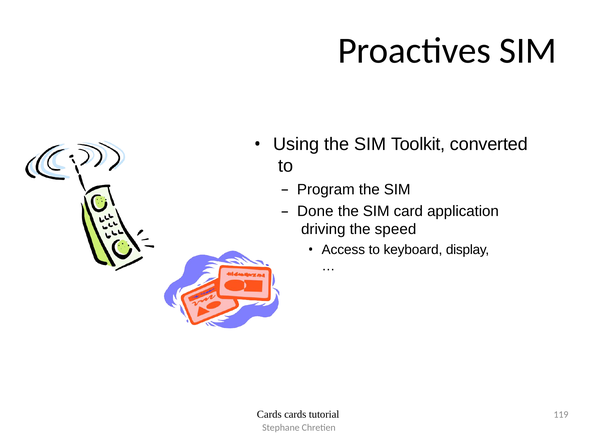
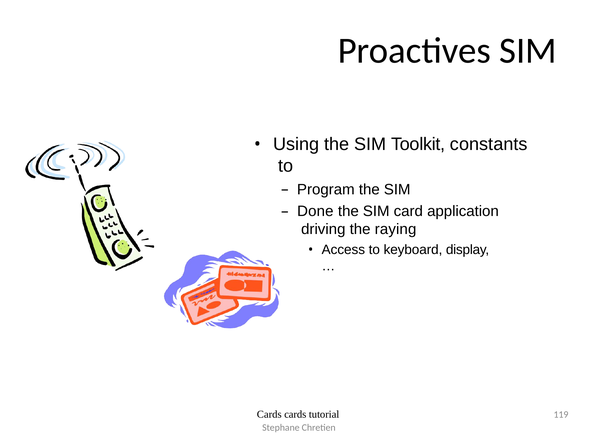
converted: converted -> constants (489, 144)
speed: speed -> raying (396, 229)
